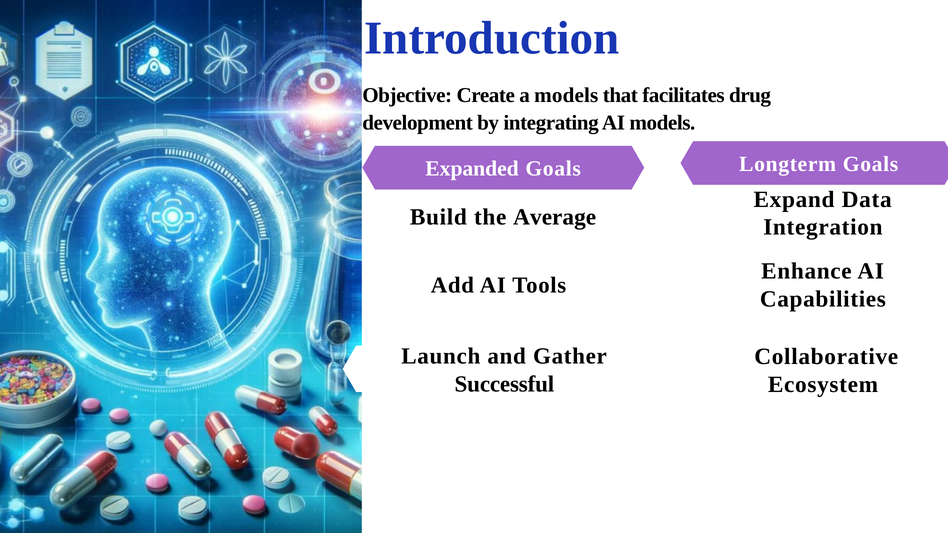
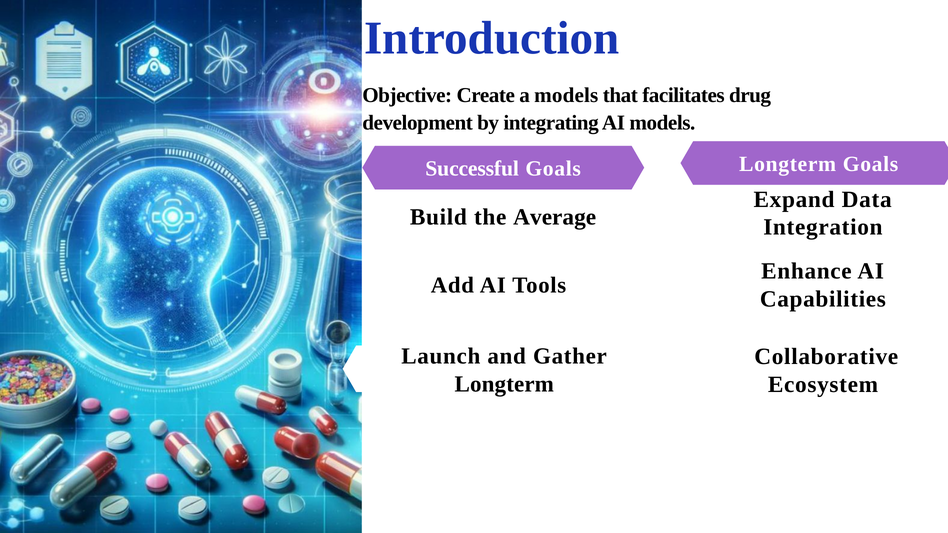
Expanded: Expanded -> Successful (472, 169)
Successful: Successful -> Longterm (504, 384)
